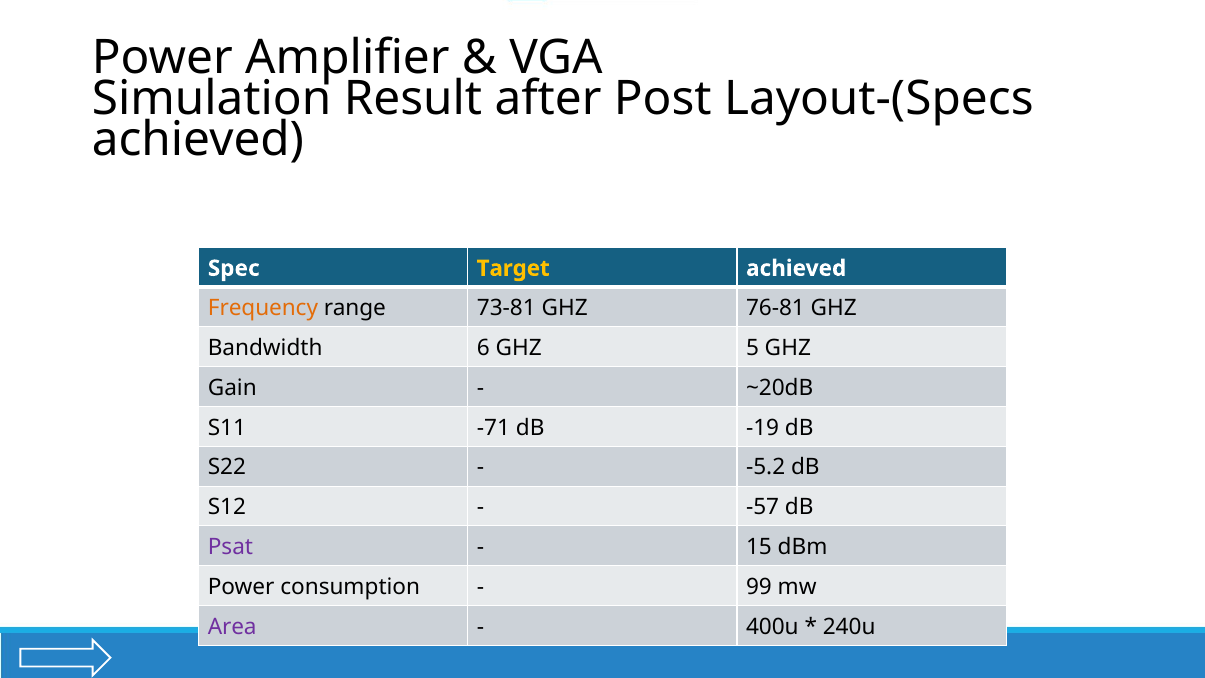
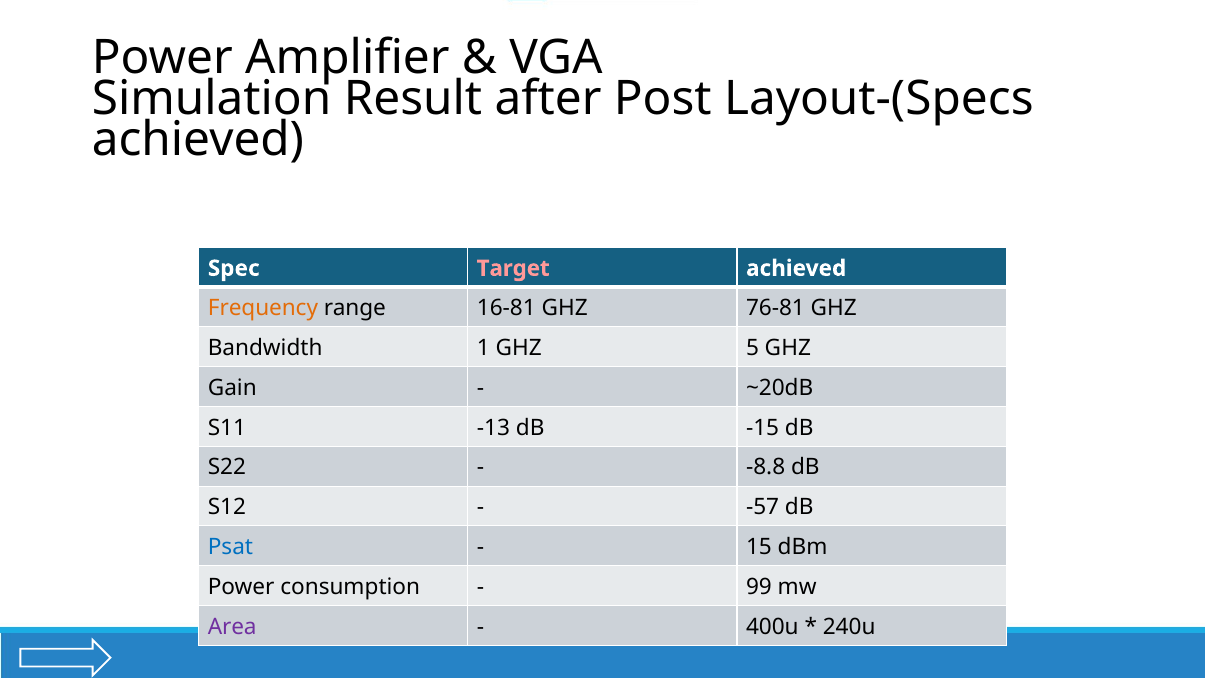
Target colour: yellow -> pink (513, 268)
73-81: 73-81 -> 16-81 (506, 308)
6: 6 -> 1 (483, 348)
-71: -71 -> -13 (494, 428)
-19: -19 -> -15 (763, 428)
-5.2: -5.2 -> -8.8 (766, 467)
Psat colour: purple -> blue (230, 547)
